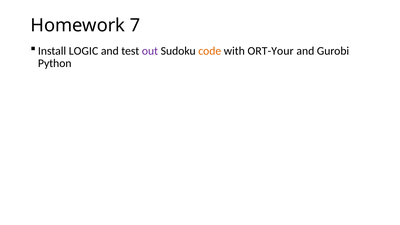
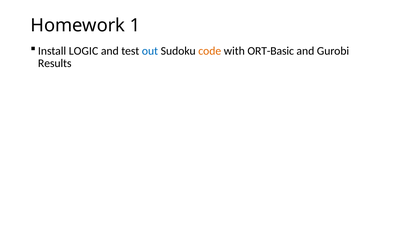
7: 7 -> 1 (135, 25)
out colour: purple -> blue (150, 51)
ORT-Your: ORT-Your -> ORT-Basic (271, 51)
Python: Python -> Results (55, 63)
